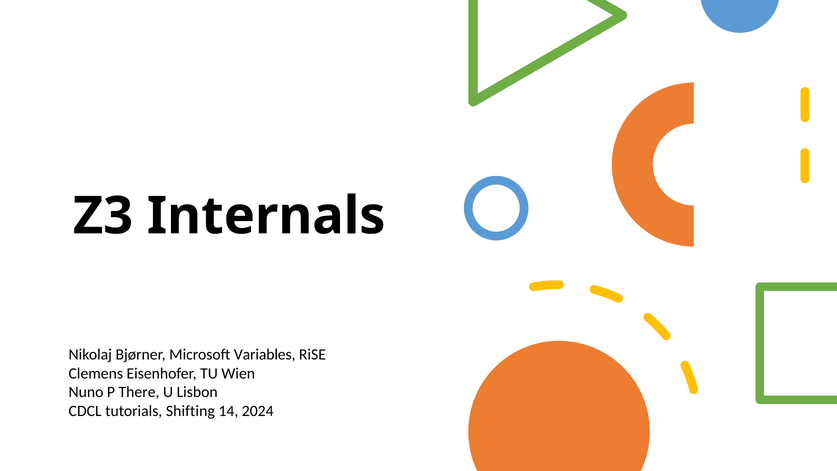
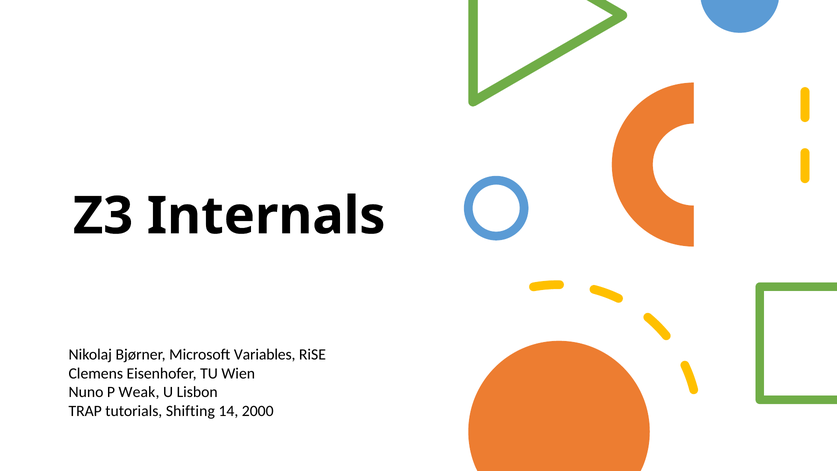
There: There -> Weak (139, 392)
CDCL: CDCL -> TRAP (85, 411)
2024: 2024 -> 2000 (258, 411)
